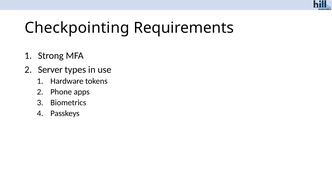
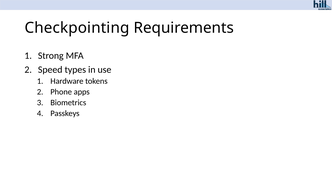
Server: Server -> Speed (50, 70)
